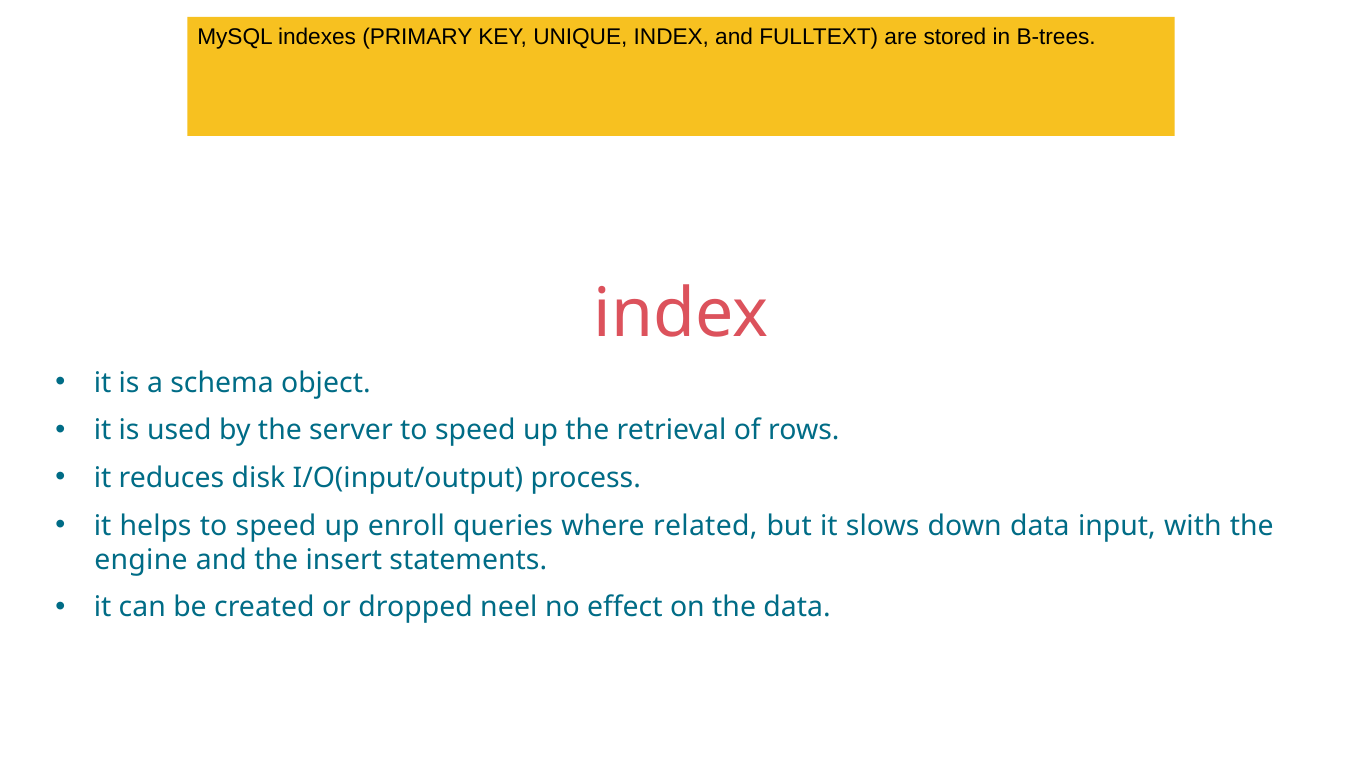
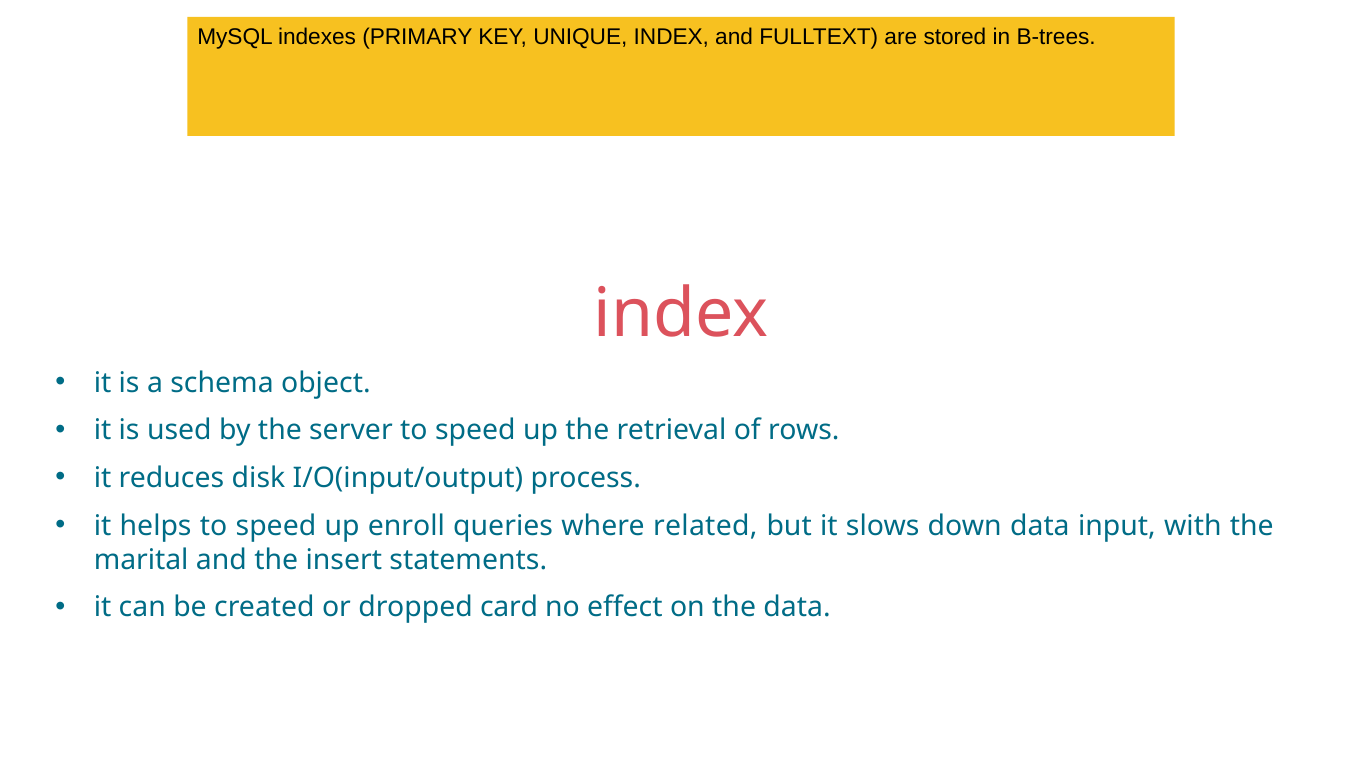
engine: engine -> marital (141, 560)
neel: neel -> card (509, 608)
